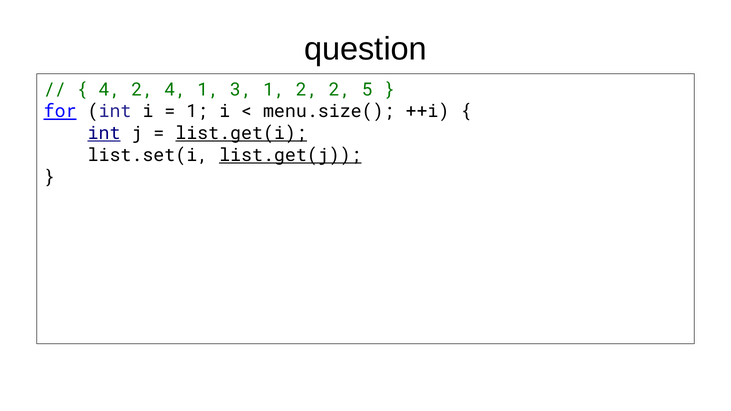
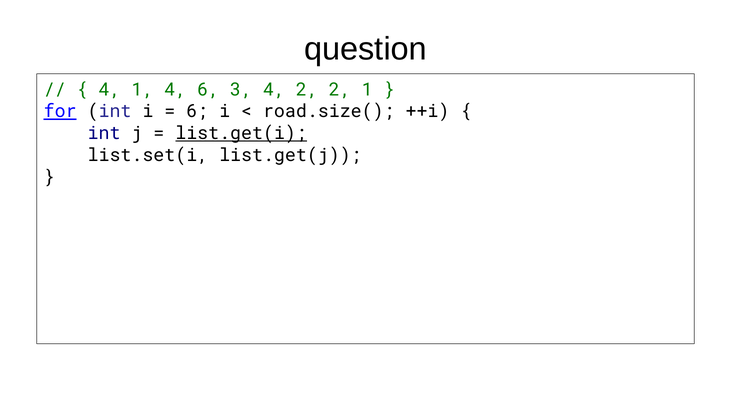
4 2: 2 -> 1 (142, 90)
4 1: 1 -> 6 (208, 90)
3 1: 1 -> 4 (274, 90)
2 5: 5 -> 1 (367, 90)
1: 1 -> 6 (197, 111)
menu.size(: menu.size( -> road.size( (329, 111)
int underline: present -> none (104, 133)
list.get(j underline: present -> none (290, 155)
